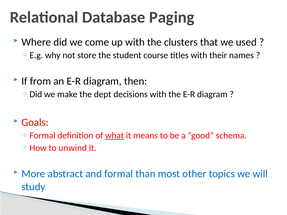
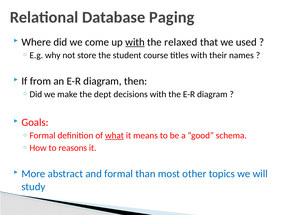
with underline: none -> present (135, 42)
clusters: clusters -> relaxed (181, 42)
unwind: unwind -> reasons (73, 148)
